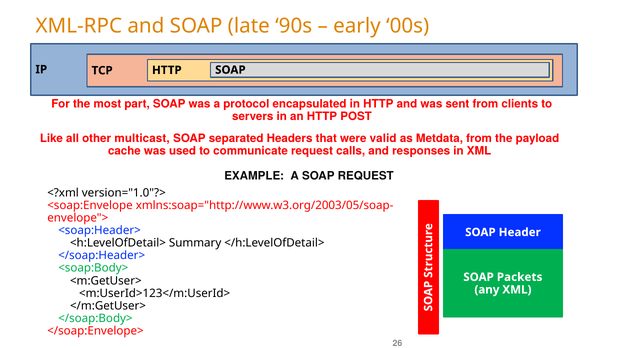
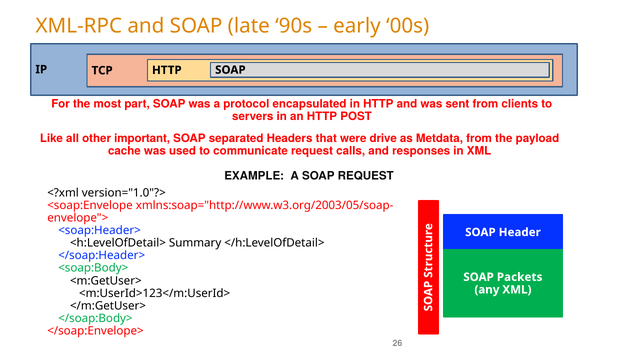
multicast: multicast -> important (142, 138)
valid: valid -> drive (383, 138)
